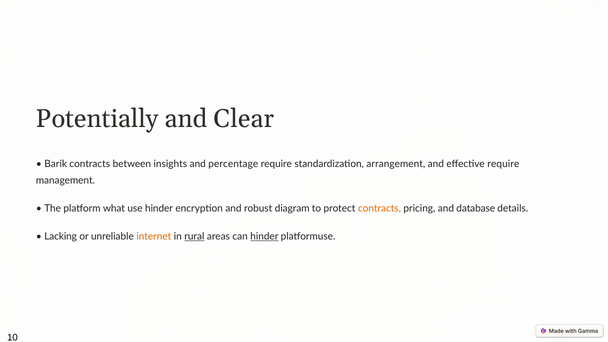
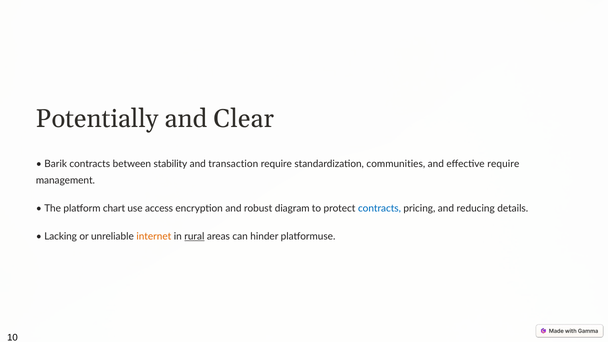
insights: insights -> stability (170, 164)
percentage: percentage -> transaction (233, 164)
arrangement: arrangement -> communities (396, 164)
what: what -> chart (114, 208)
use hinder: hinder -> access (159, 208)
contracts colour: orange -> blue (379, 208)
database: database -> reducing (476, 208)
hinder underline: present -> none (264, 236)
